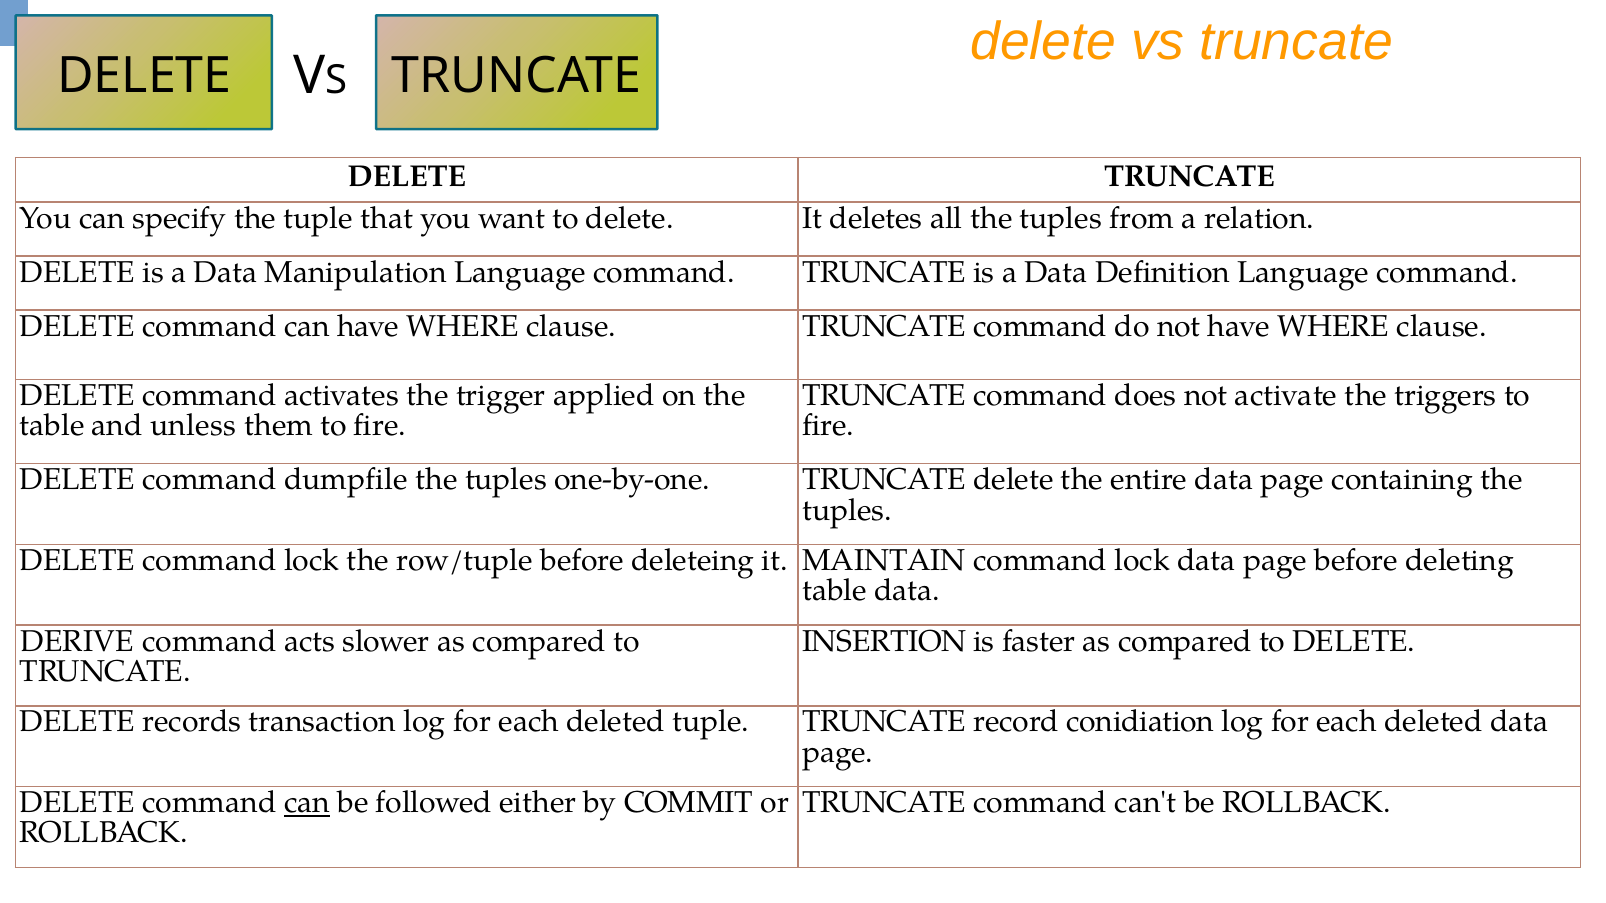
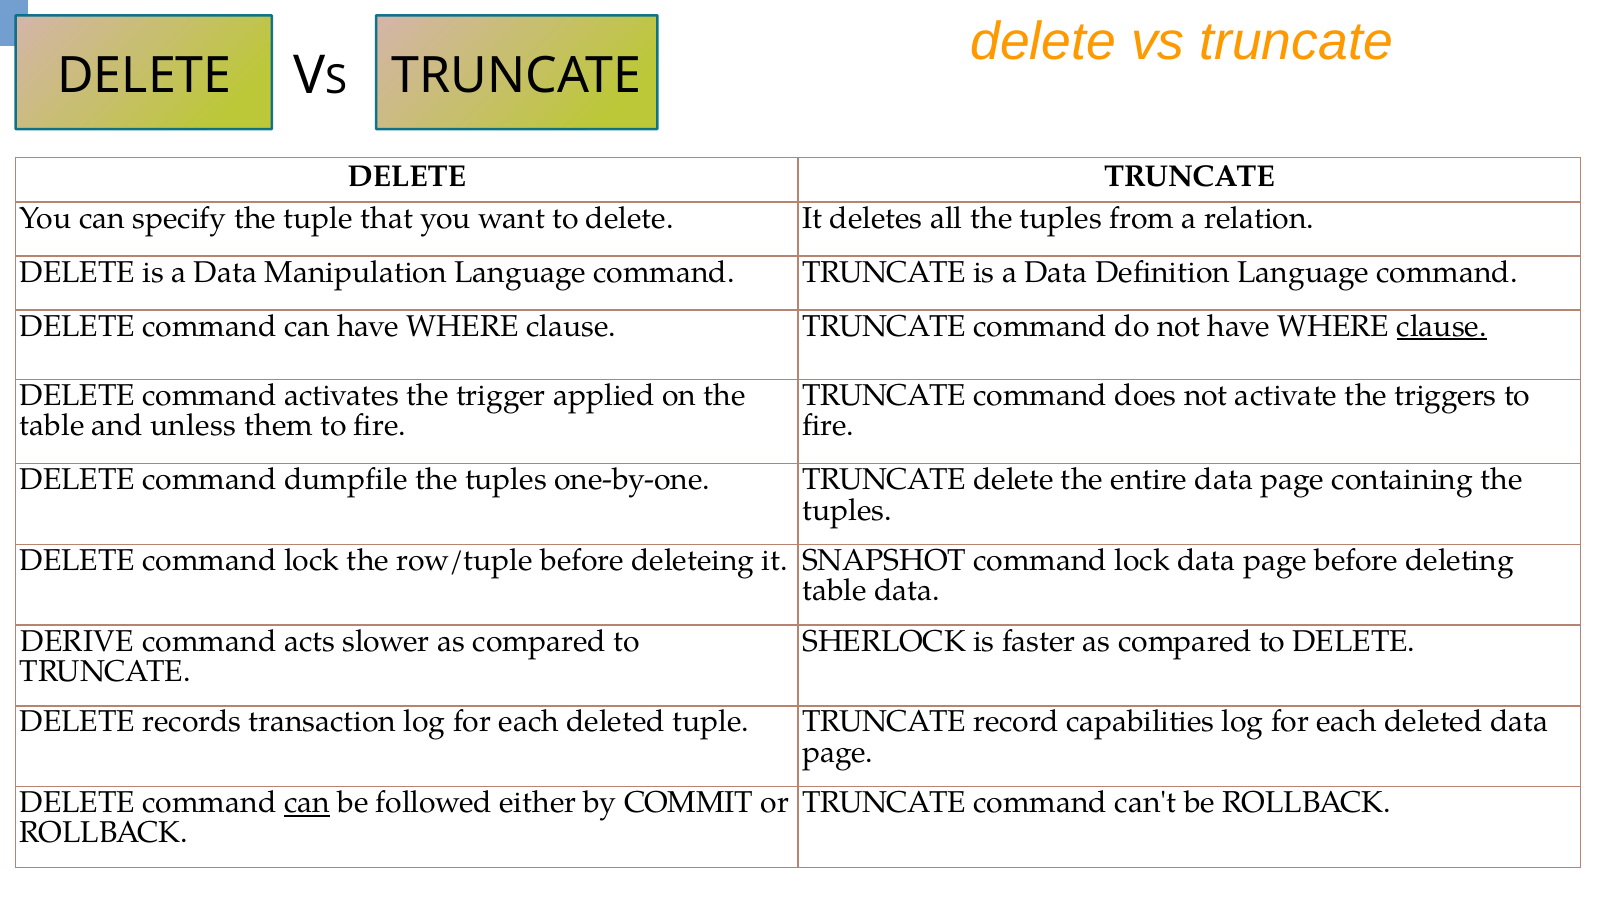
clause underline: none -> present (1442, 326)
MAINTAIN: MAINTAIN -> SNAPSHOT (884, 561)
INSERTION: INSERTION -> SHERLOCK (884, 642)
conidiation: conidiation -> capabilities (1141, 722)
